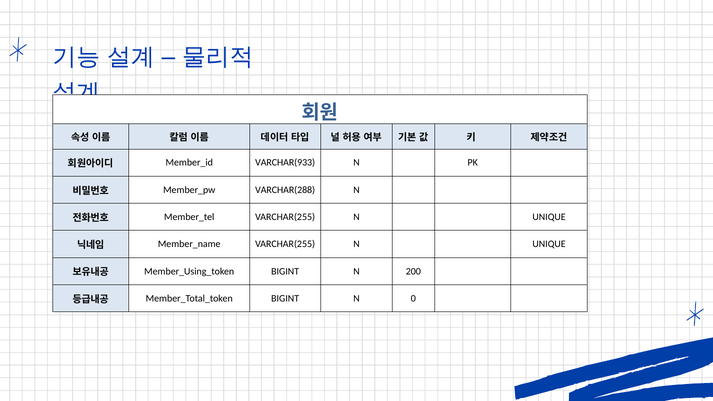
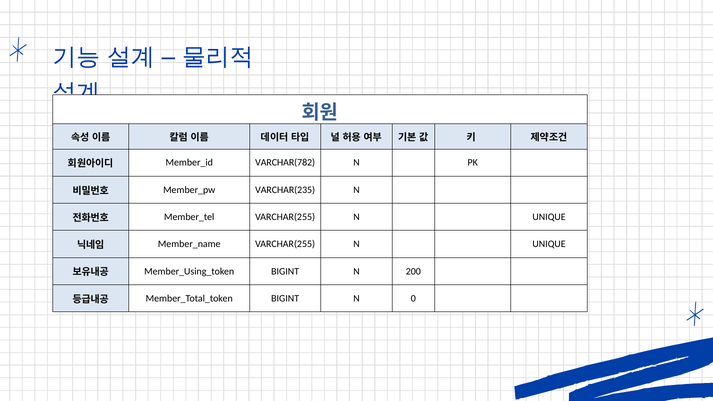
VARCHAR(933: VARCHAR(933 -> VARCHAR(782 (285, 163)
VARCHAR(288: VARCHAR(288 -> VARCHAR(235 (285, 190)
